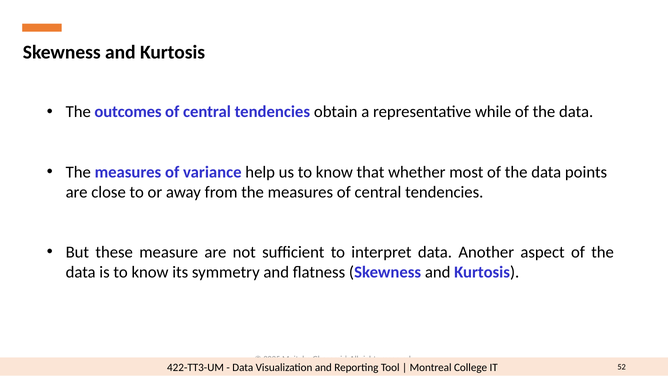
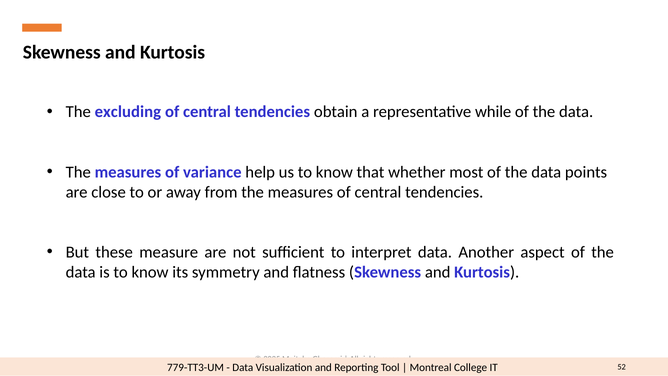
outcomes: outcomes -> excluding (128, 112)
422-TT3-UM: 422-TT3-UM -> 779-TT3-UM (196, 367)
